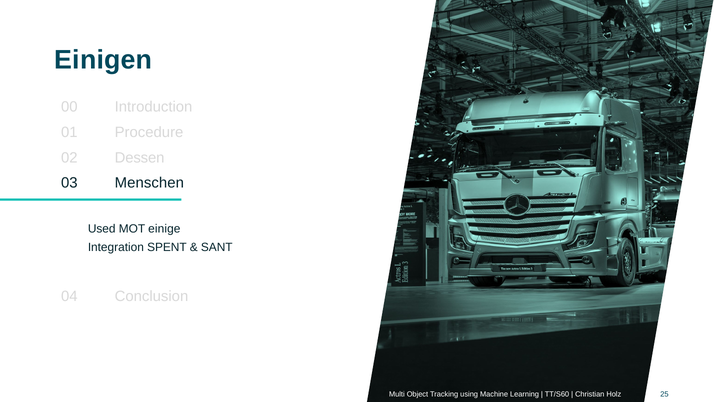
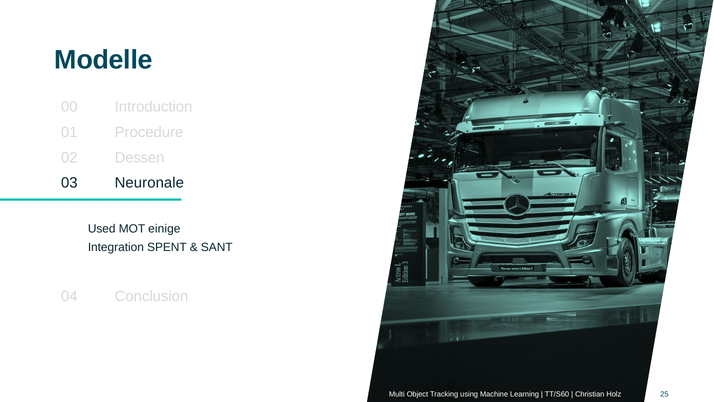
Einigen: Einigen -> Modelle (104, 60)
Menschen: Menschen -> Neuronale (149, 183)
